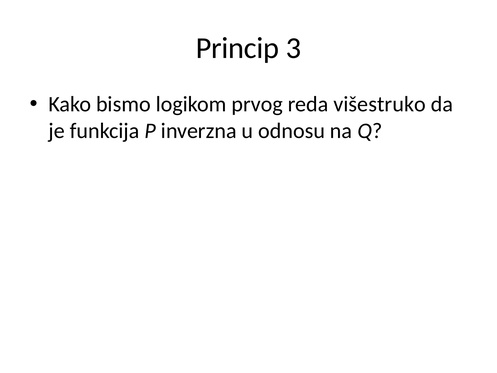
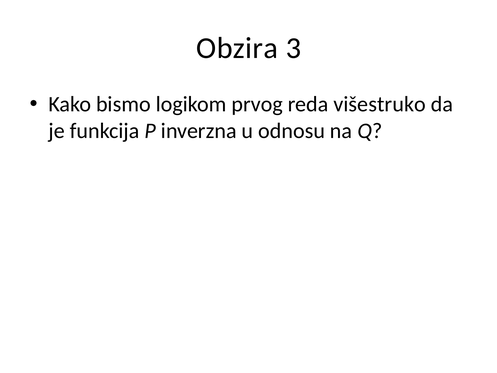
Princip: Princip -> Obzira (237, 48)
